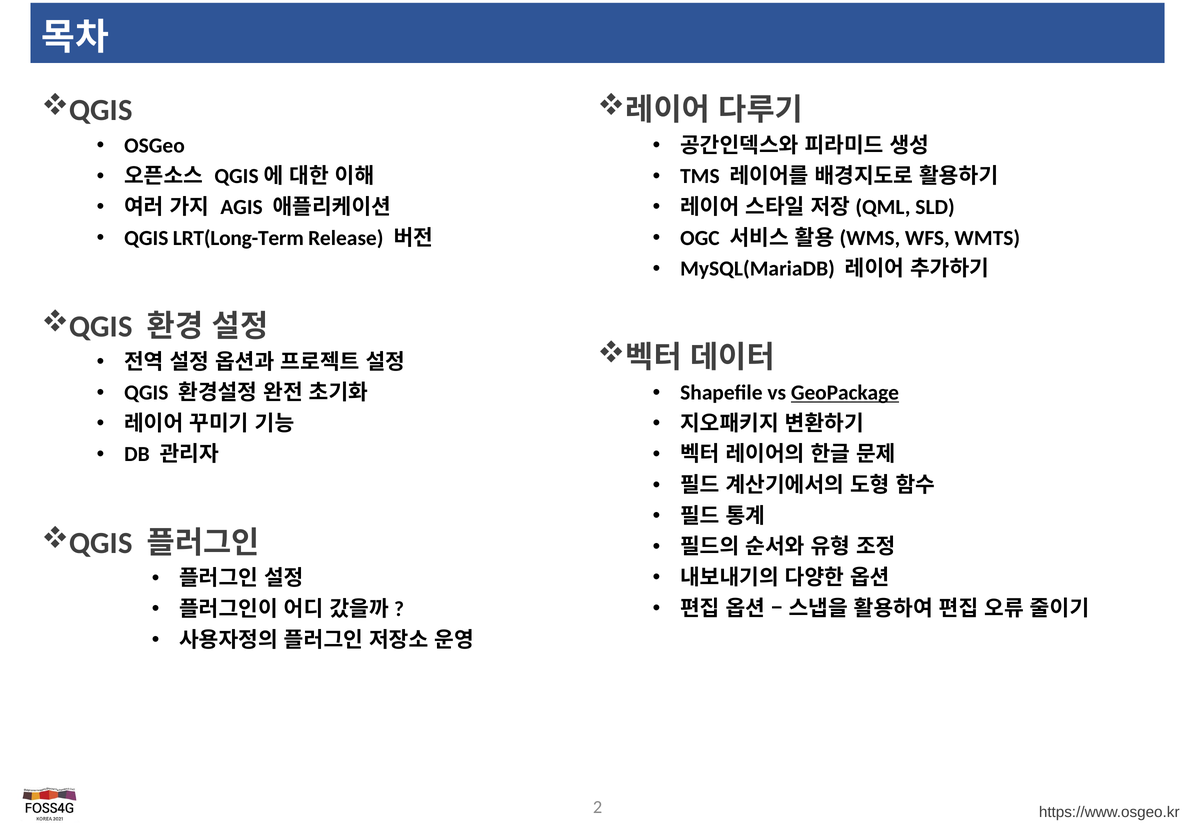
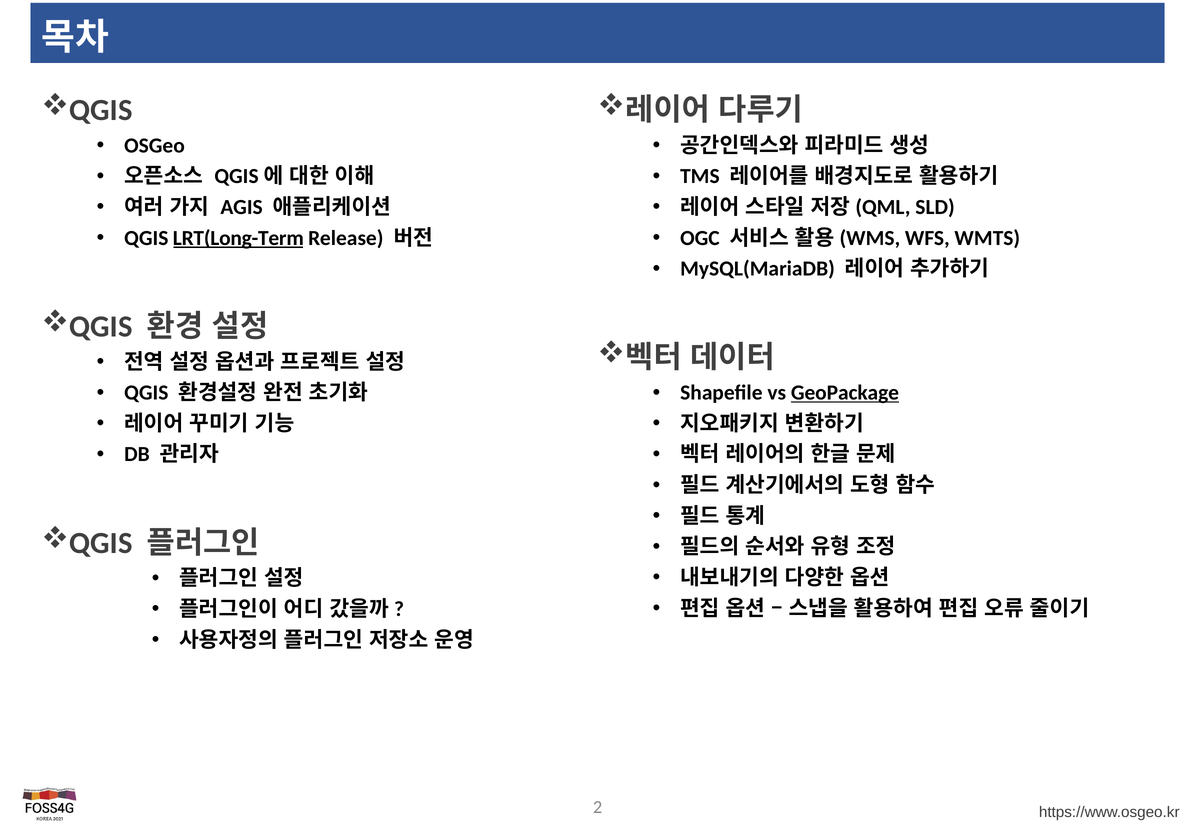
LRT(Long-Term underline: none -> present (238, 238)
